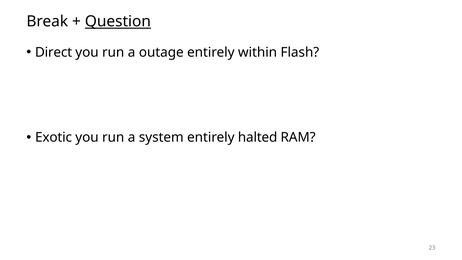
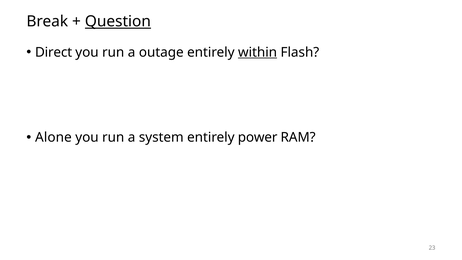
within underline: none -> present (258, 52)
Exotic: Exotic -> Alone (53, 137)
halted: halted -> power (258, 137)
